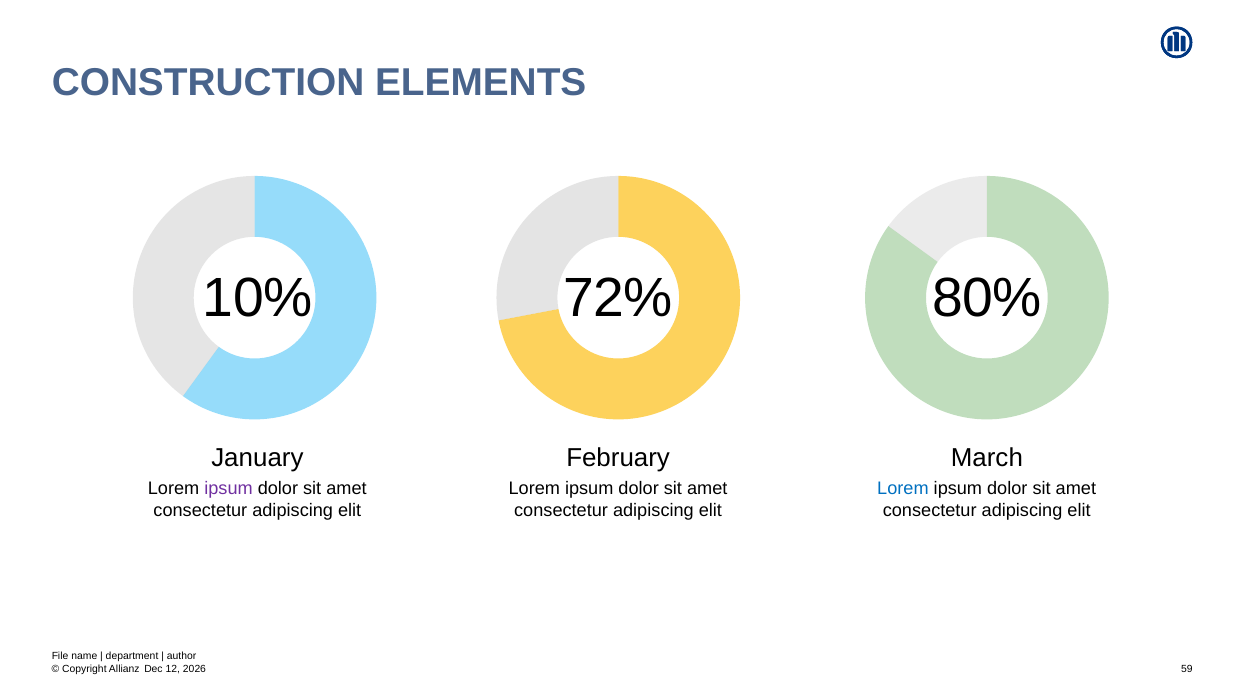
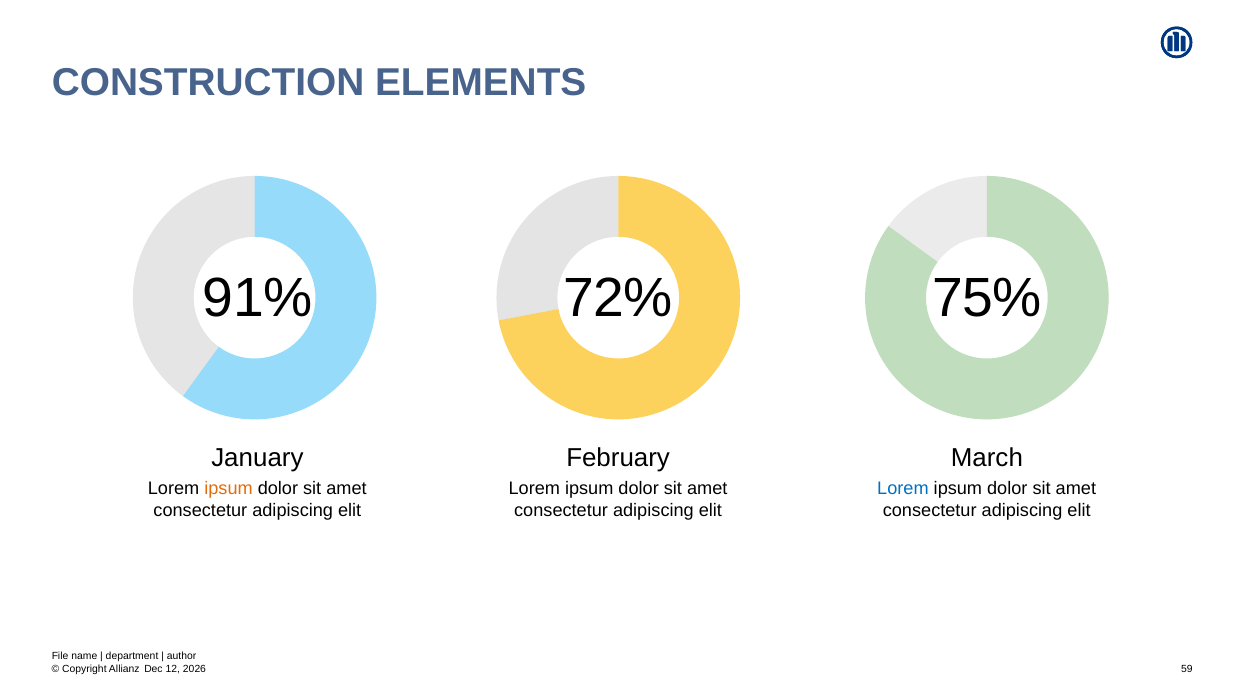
10%: 10% -> 91% (258, 299)
80%: 80% -> 75% (987, 299)
ipsum colour: purple -> orange (229, 489)
